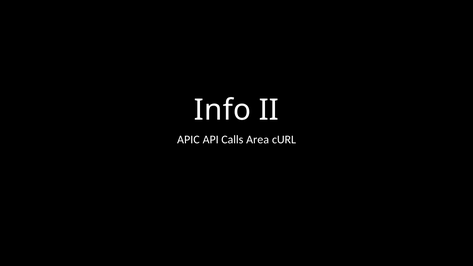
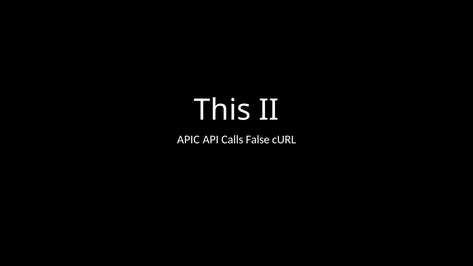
Info: Info -> This (223, 110)
Area: Area -> False (258, 140)
